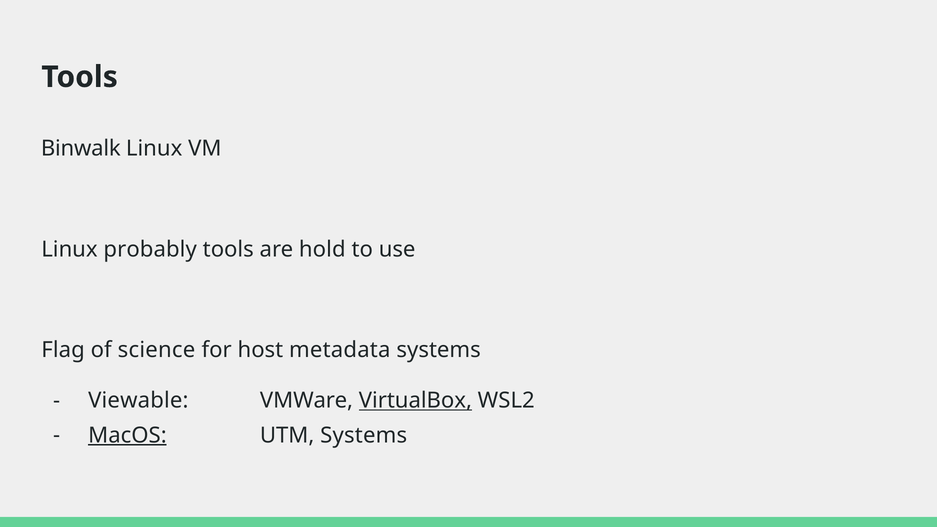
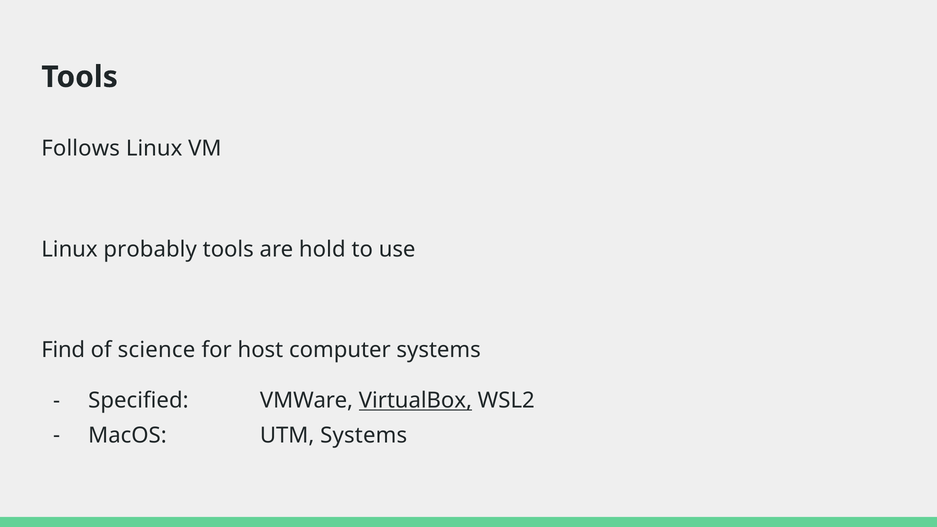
Binwalk: Binwalk -> Follows (81, 148)
Flag: Flag -> Find (63, 350)
metadata: metadata -> computer (340, 350)
Viewable: Viewable -> Specified (138, 401)
MacOS underline: present -> none (127, 435)
